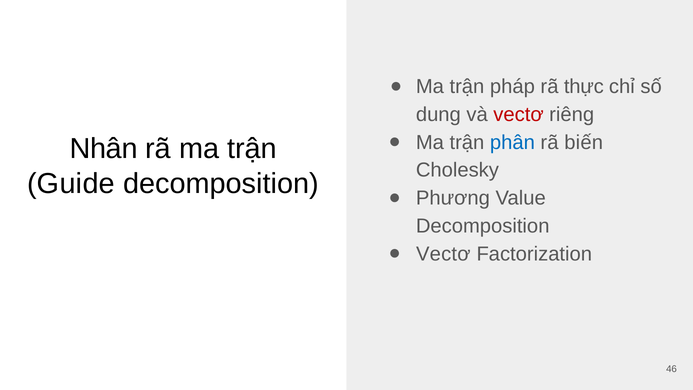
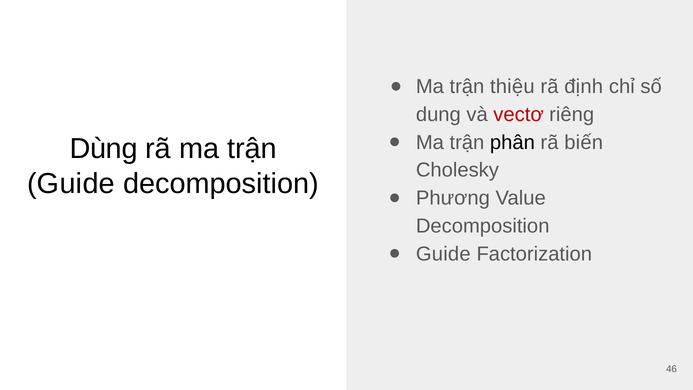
pháp: pháp -> thiệu (512, 87)
thực: thực -> định (584, 87)
phân colour: blue -> black (512, 142)
Nhân: Nhân -> Dùng (104, 149)
Vectơ: Vectơ -> Guide (443, 254)
